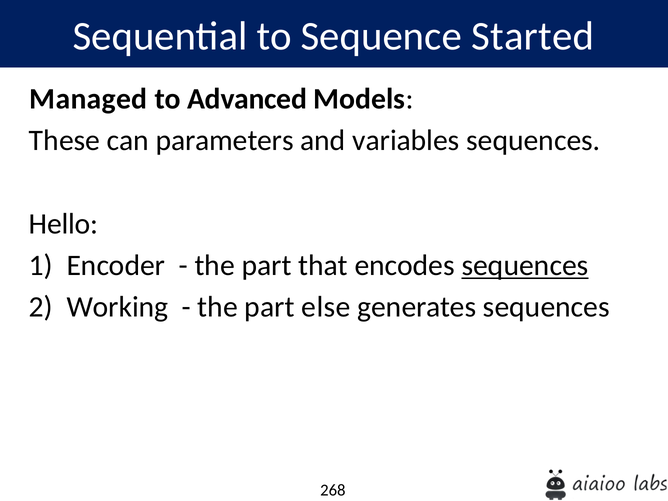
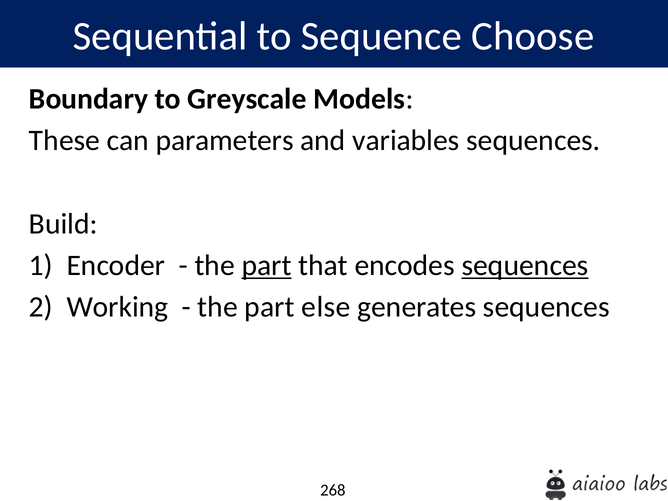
Started: Started -> Choose (533, 36)
Managed: Managed -> Boundary (89, 99)
Advanced: Advanced -> Greyscale (247, 99)
Hello: Hello -> Build (63, 224)
part underline: none -> present (267, 265)
